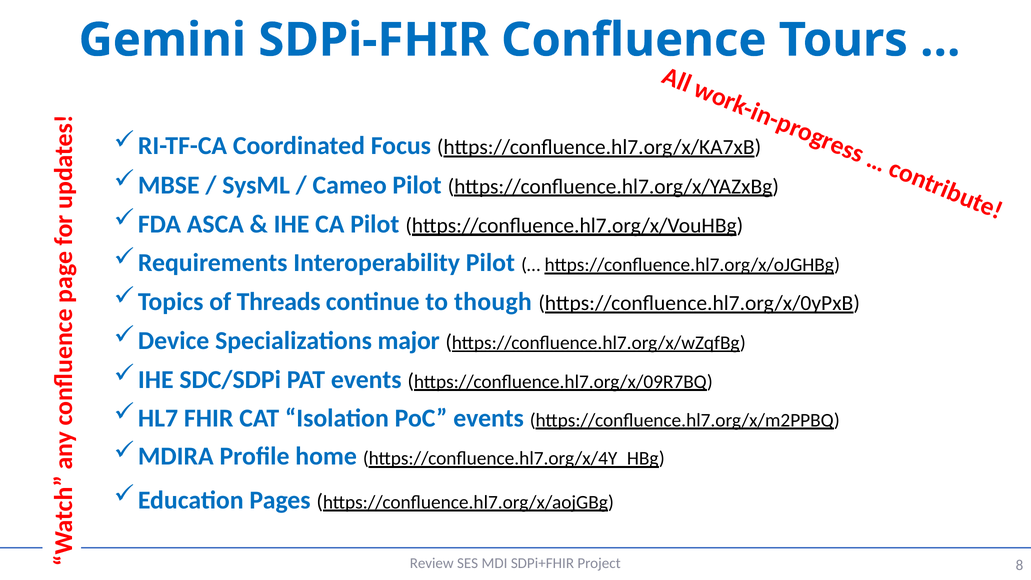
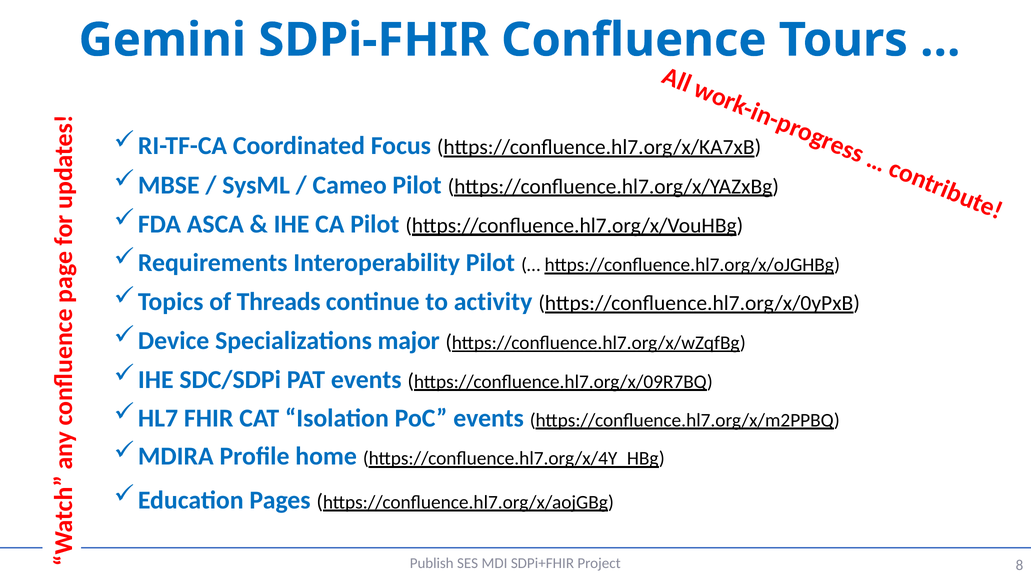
though: though -> activity (493, 302)
Review: Review -> Publish (432, 563)
